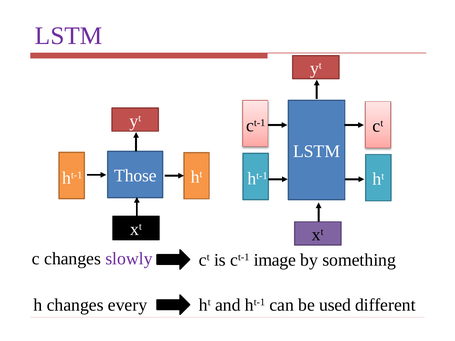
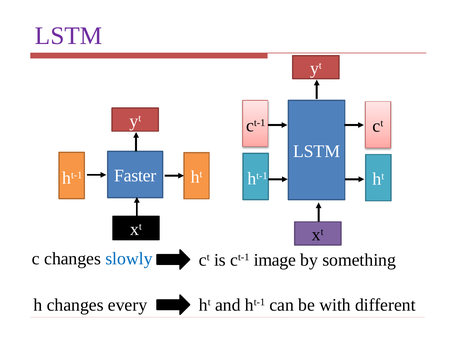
Those: Those -> Faster (135, 176)
slowly colour: purple -> blue (129, 259)
used: used -> with (335, 305)
